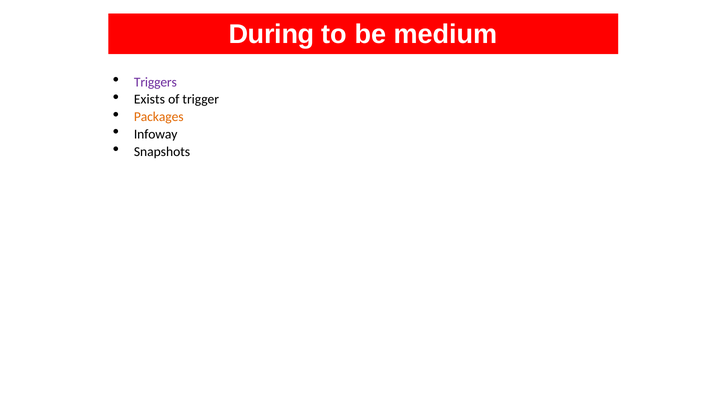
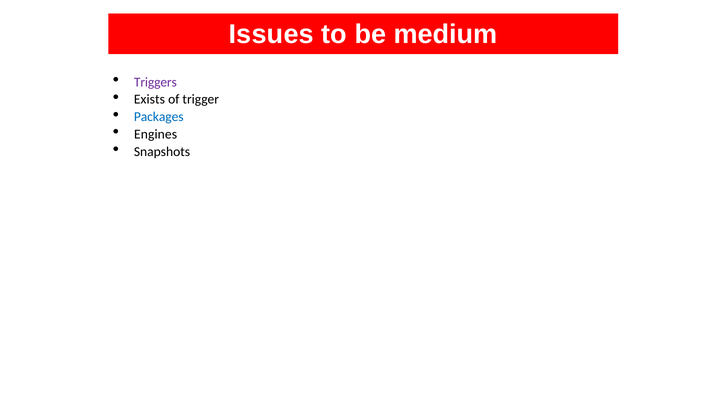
During: During -> Issues (271, 34)
Packages colour: orange -> blue (159, 117)
Infoway: Infoway -> Engines (156, 134)
